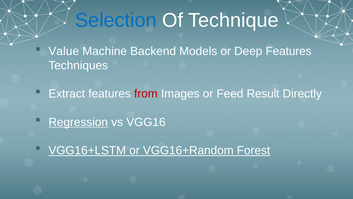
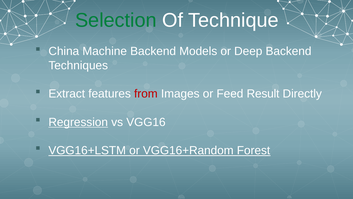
Selection colour: blue -> green (116, 20)
Value: Value -> China (64, 51)
Deep Features: Features -> Backend (289, 51)
